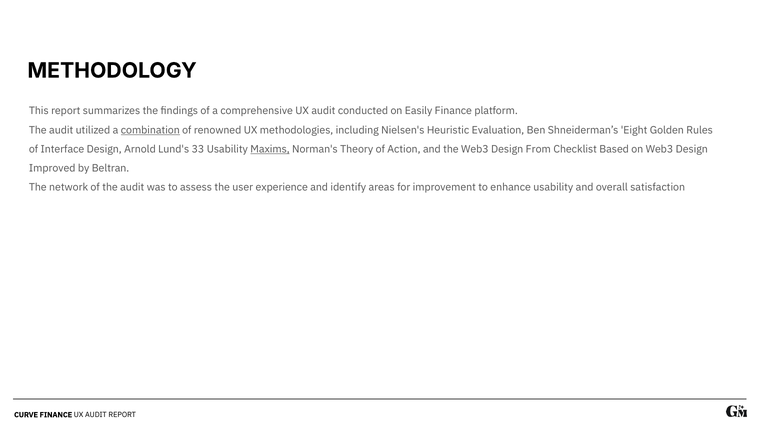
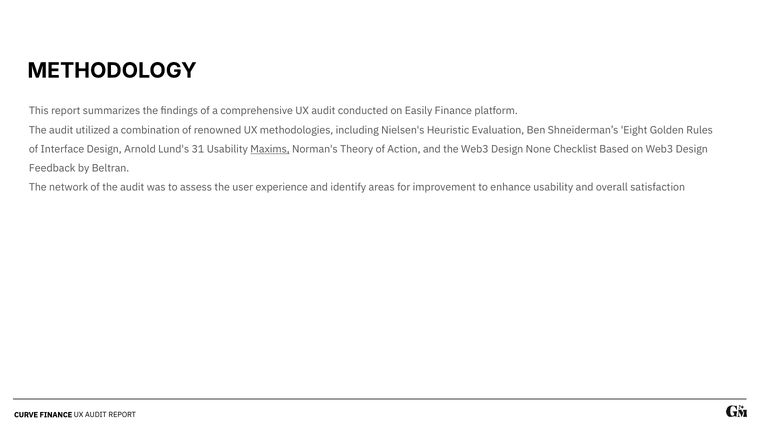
combination underline: present -> none (150, 130)
33: 33 -> 31 (198, 149)
From: From -> None (538, 149)
Improved: Improved -> Feedback (52, 168)
